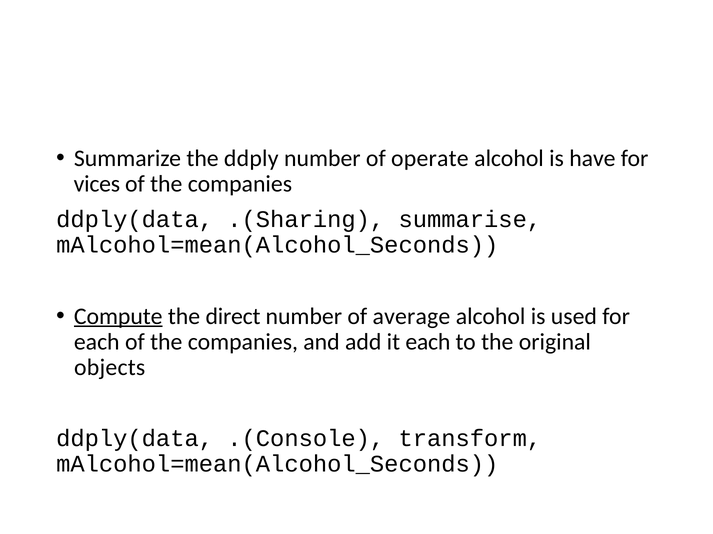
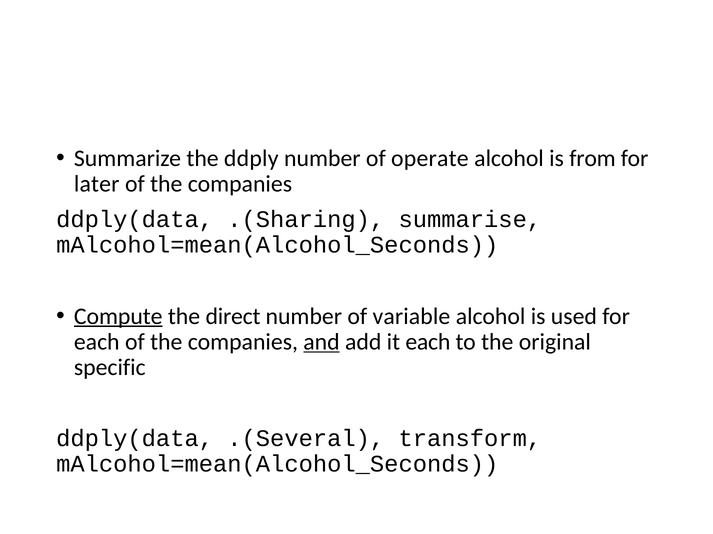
have: have -> from (592, 159)
vices: vices -> later (97, 184)
average: average -> variable (411, 317)
and underline: none -> present (322, 342)
objects: objects -> specific (110, 368)
.(Console: .(Console -> .(Several (306, 439)
